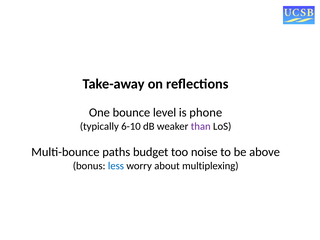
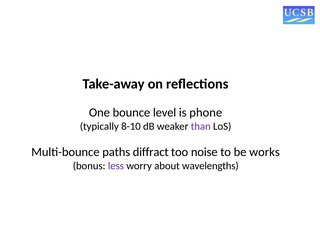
6-10: 6-10 -> 8-10 (131, 126)
budget: budget -> diffract (151, 152)
above: above -> works (265, 152)
less colour: blue -> purple (116, 166)
multiplexing: multiplexing -> wavelengths (210, 166)
